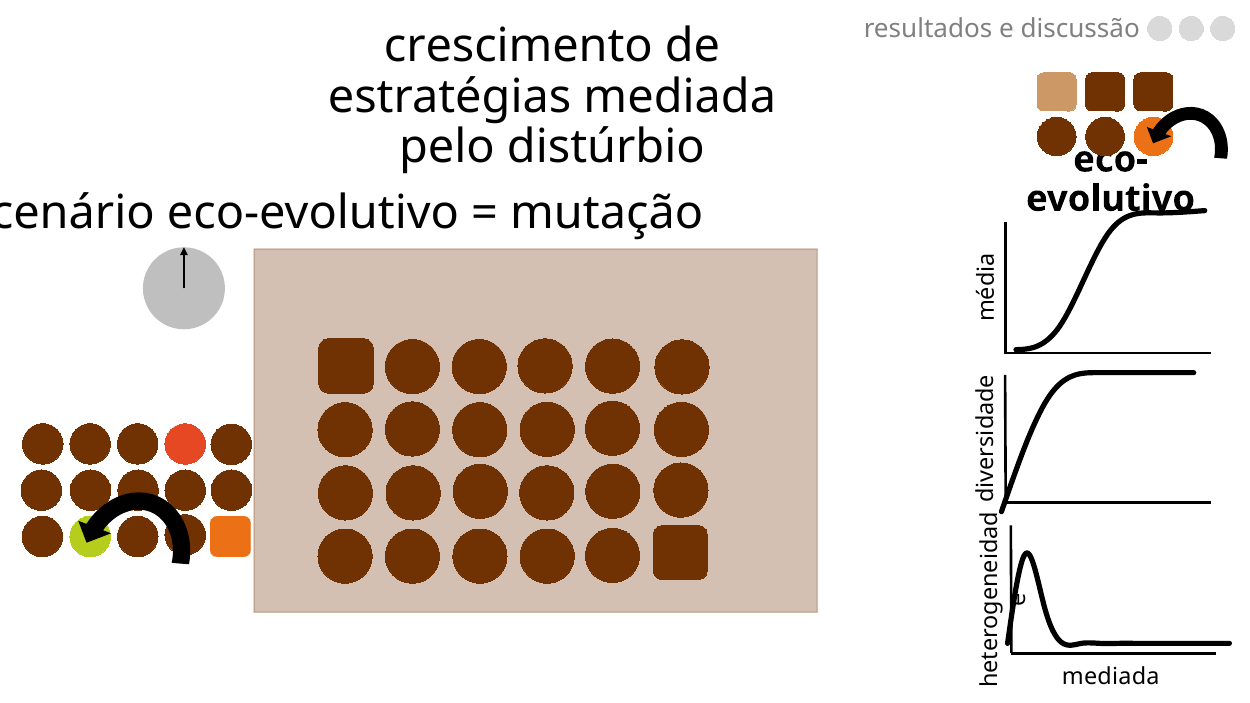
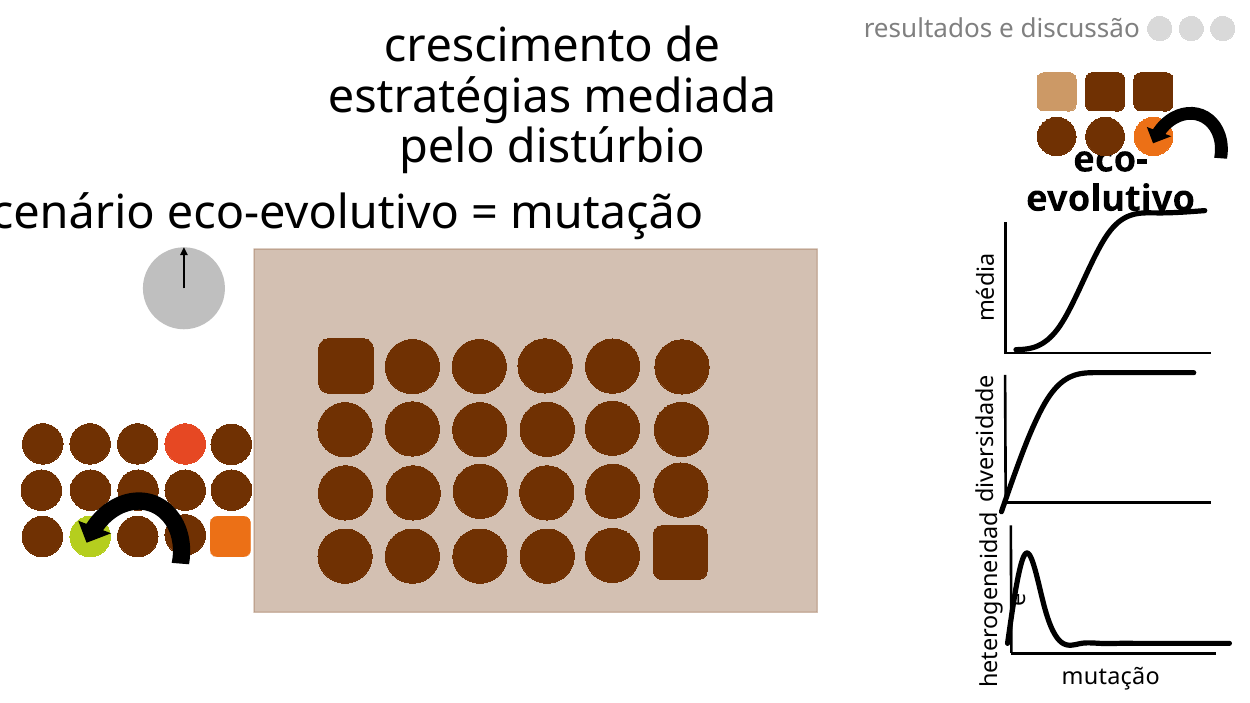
mediada: mediada -> mutação (1111, 677)
